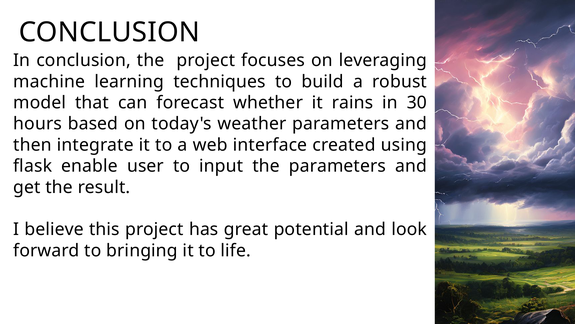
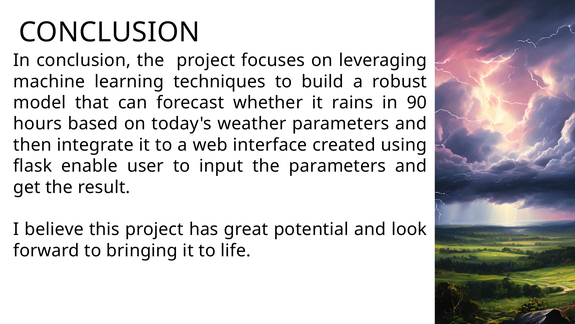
30: 30 -> 90 (417, 103)
